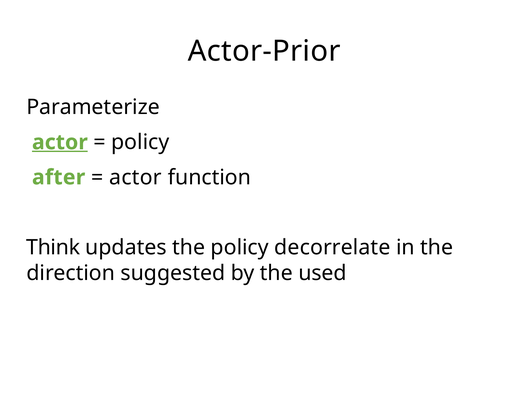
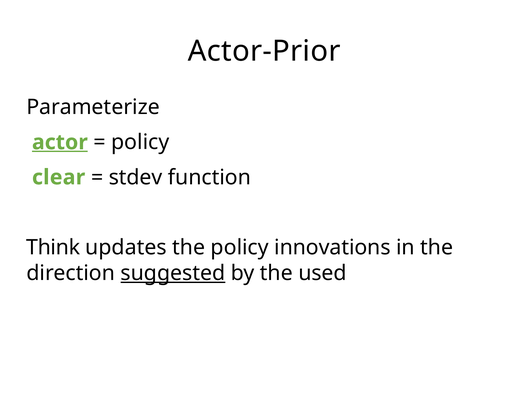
after: after -> clear (59, 177)
actor: actor -> stdev (136, 177)
decorrelate: decorrelate -> innovations (332, 247)
suggested underline: none -> present (173, 273)
